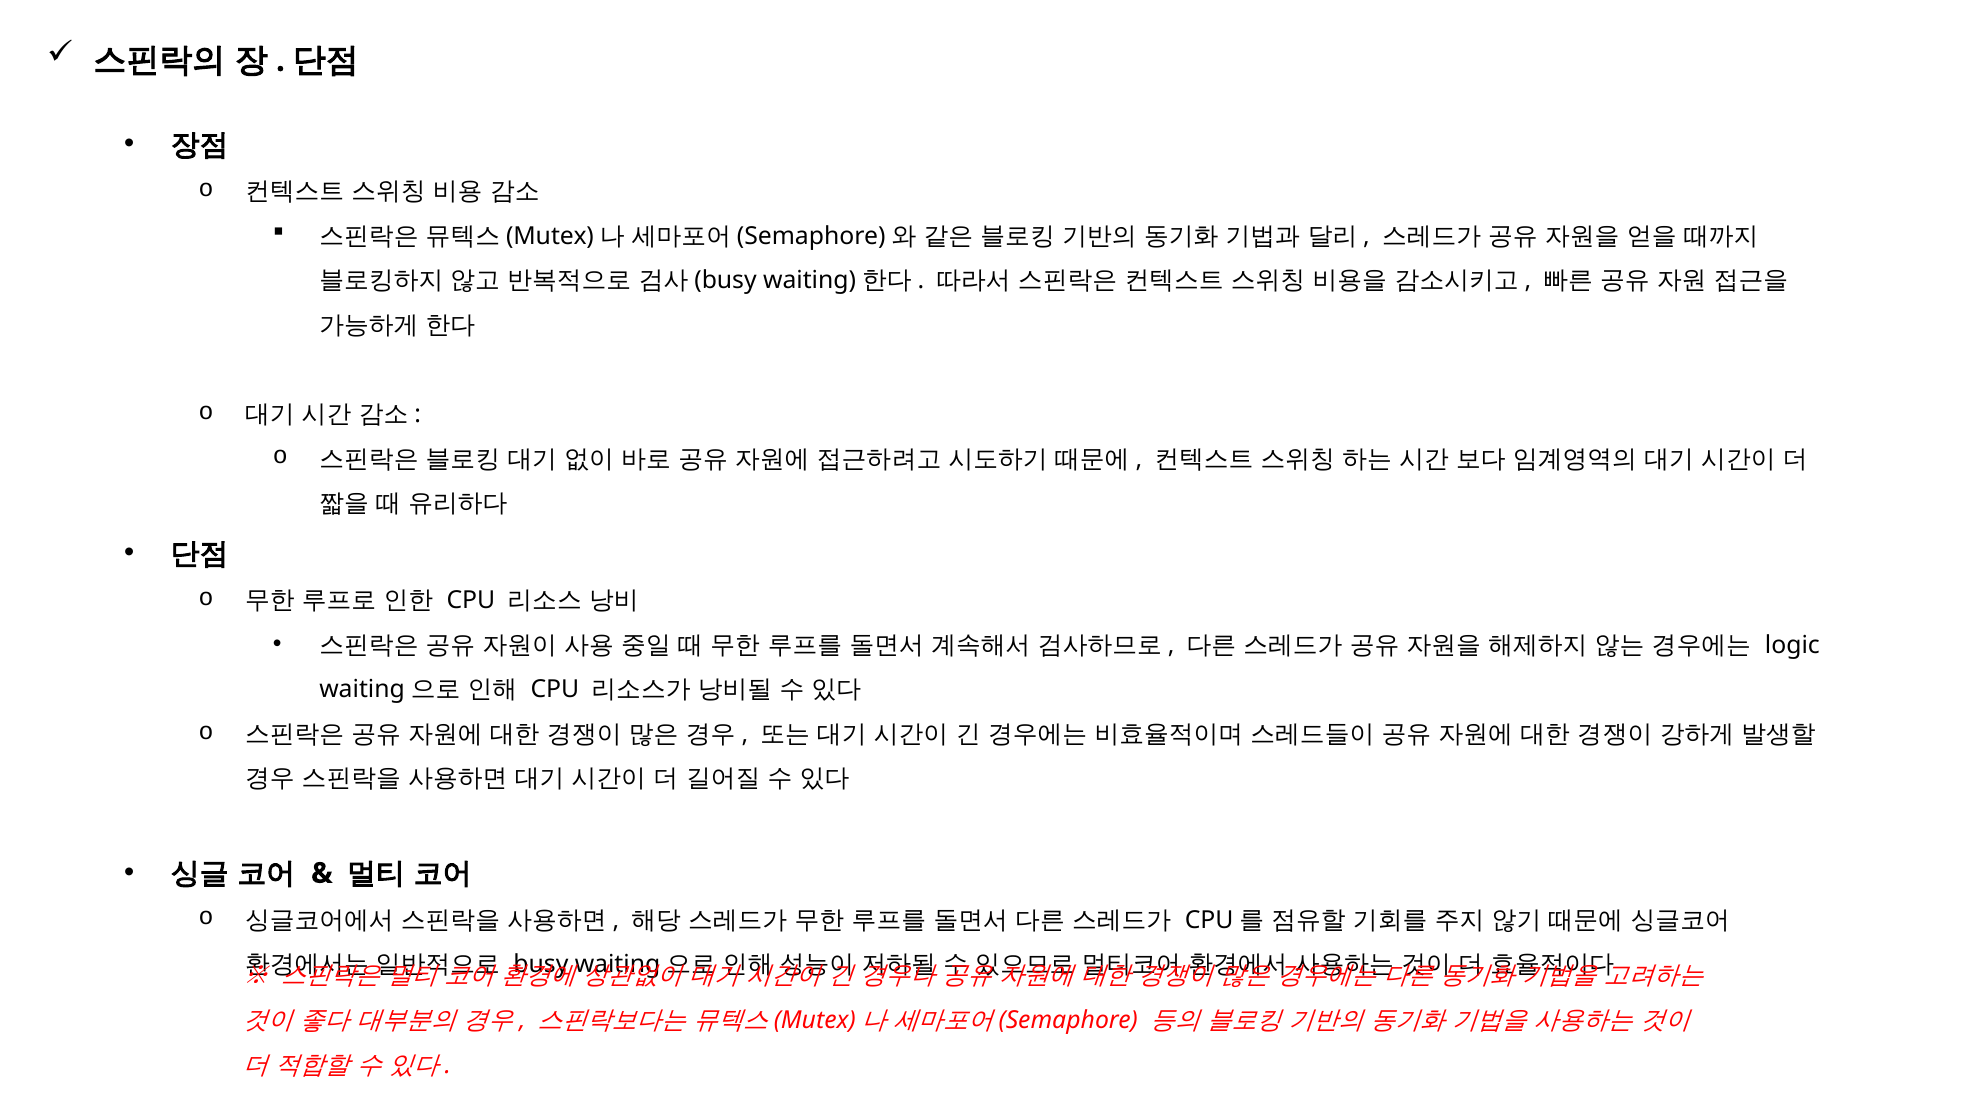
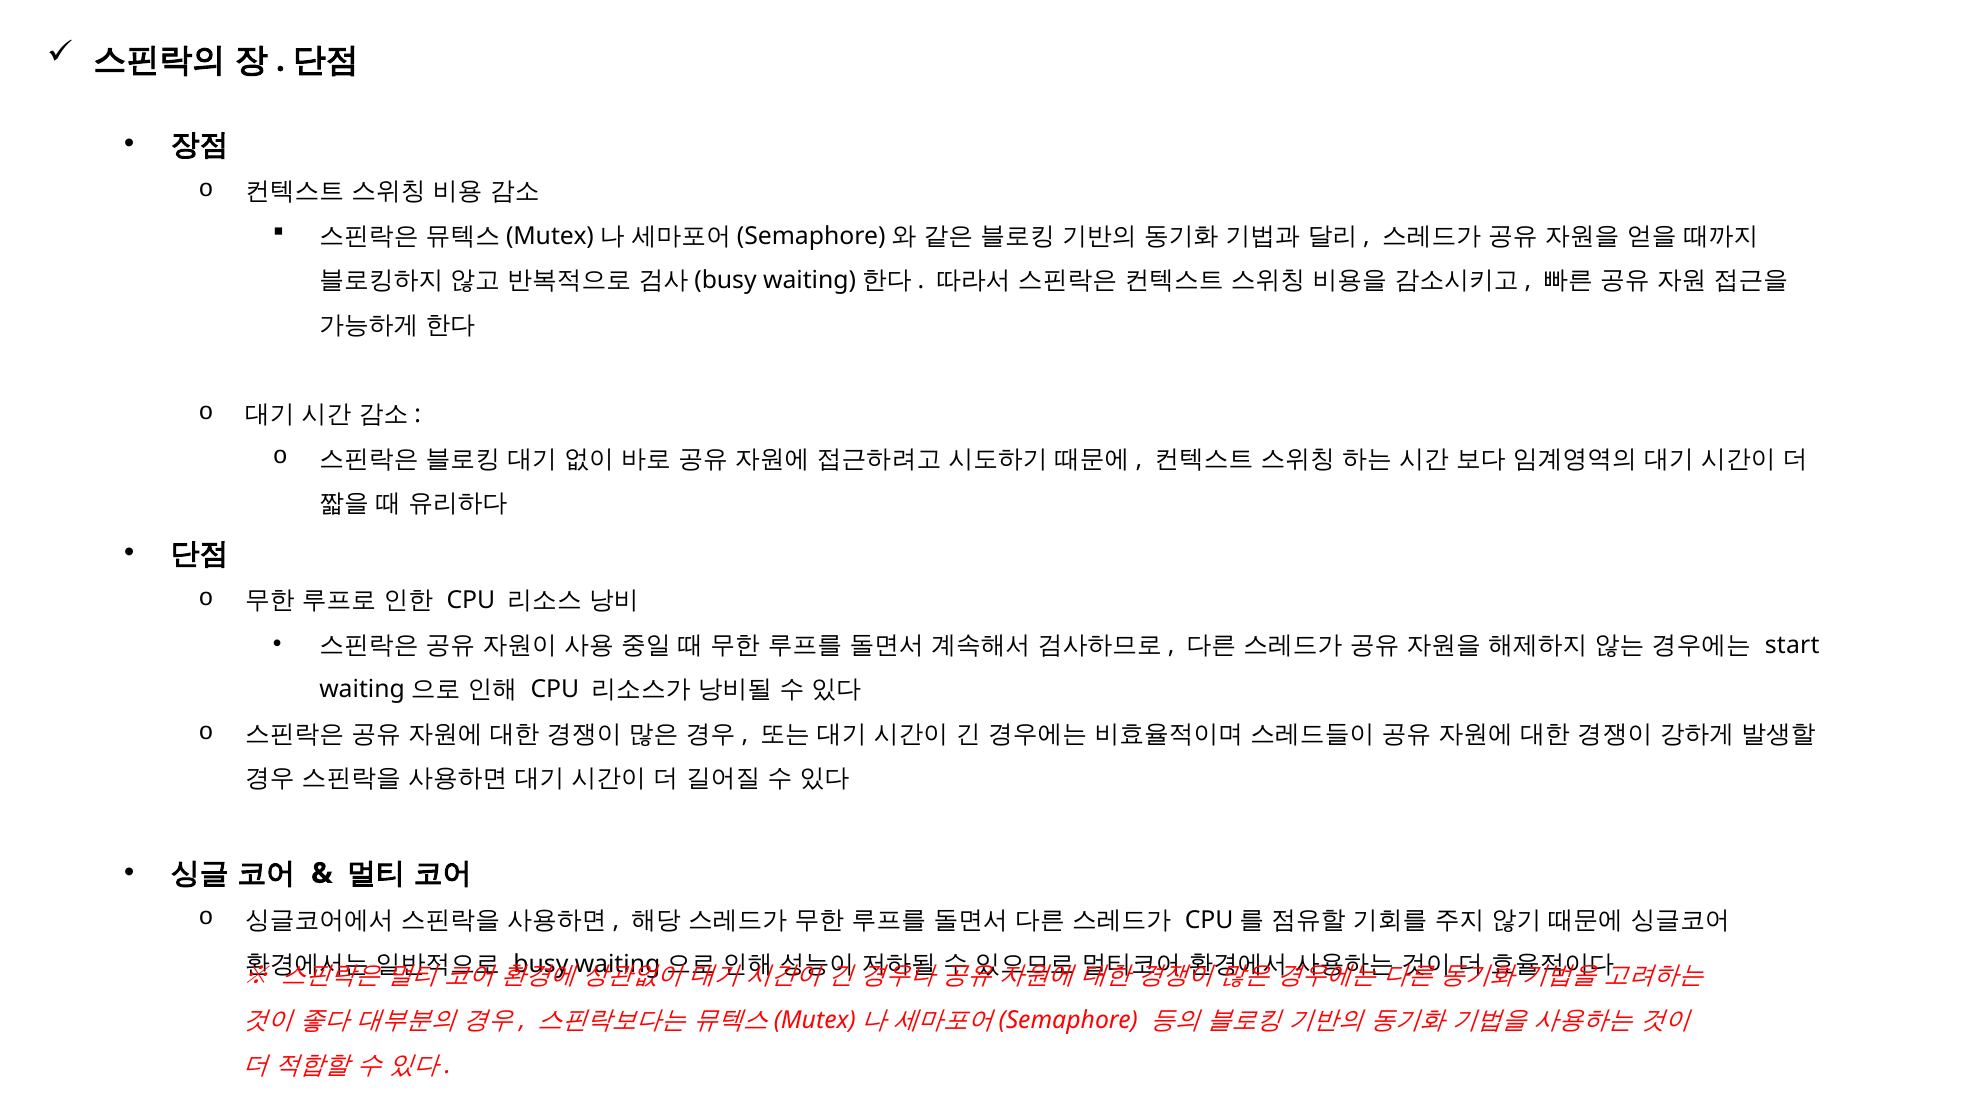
logic: logic -> start (1792, 645)
